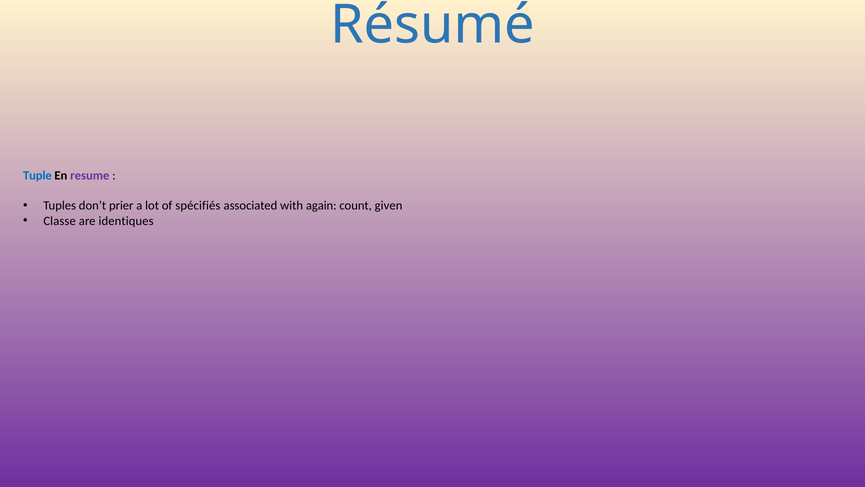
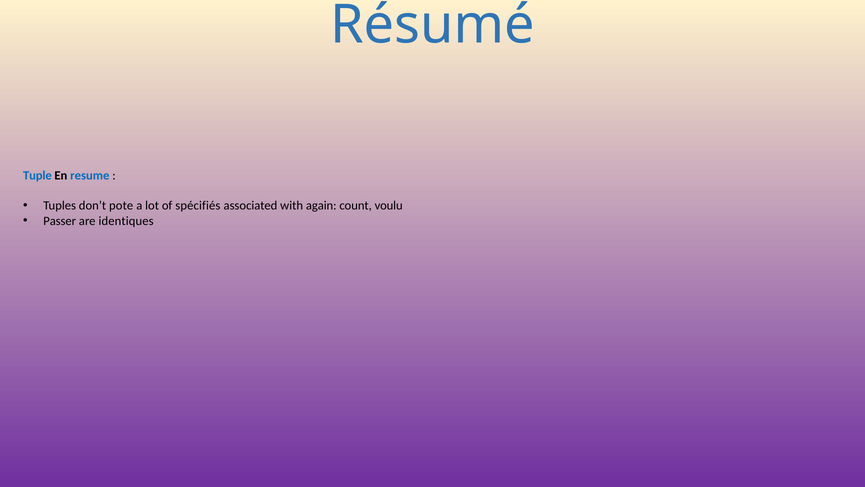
resume colour: purple -> blue (90, 175)
prier: prier -> pote (121, 206)
given: given -> voulu (389, 206)
Classe: Classe -> Passer (60, 221)
